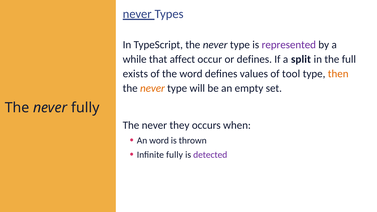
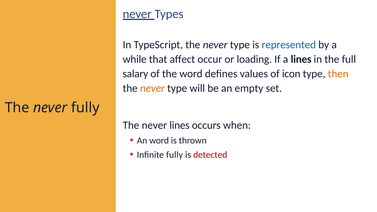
represented colour: purple -> blue (289, 45)
or defines: defines -> loading (254, 59)
a split: split -> lines (301, 59)
exists: exists -> salary (135, 74)
tool: tool -> icon (291, 74)
never they: they -> lines (180, 125)
detected colour: purple -> red (210, 155)
